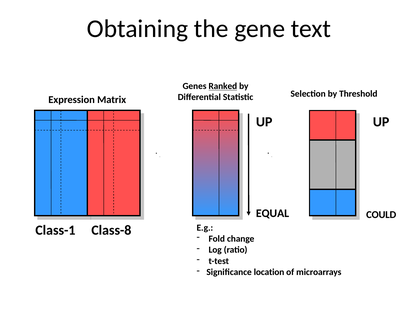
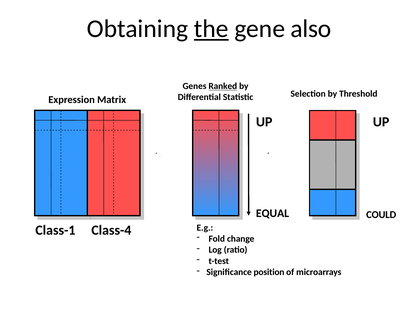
the underline: none -> present (211, 29)
text: text -> also (311, 29)
Class-8: Class-8 -> Class-4 (111, 231)
location: location -> position (269, 273)
